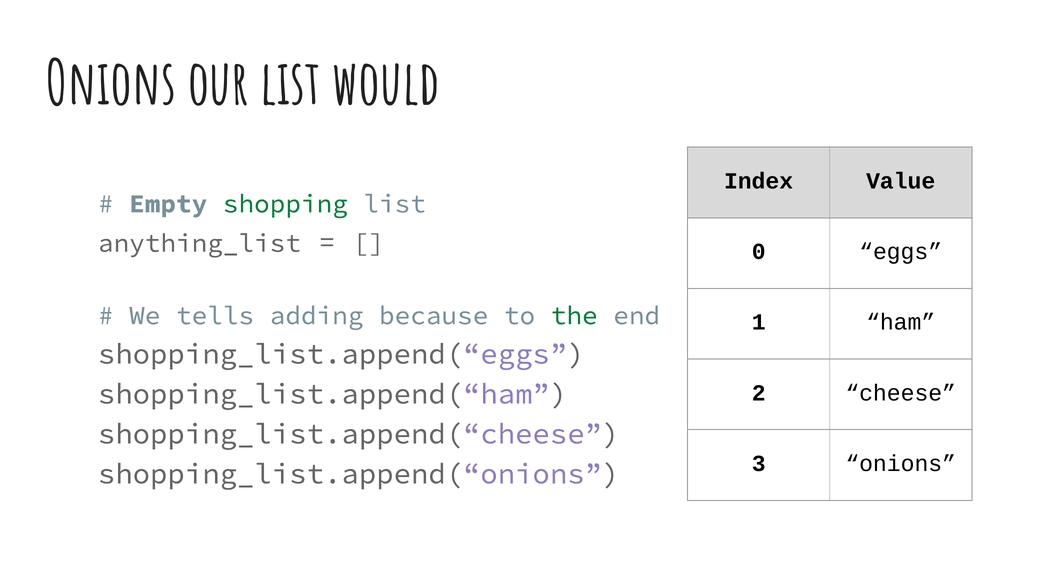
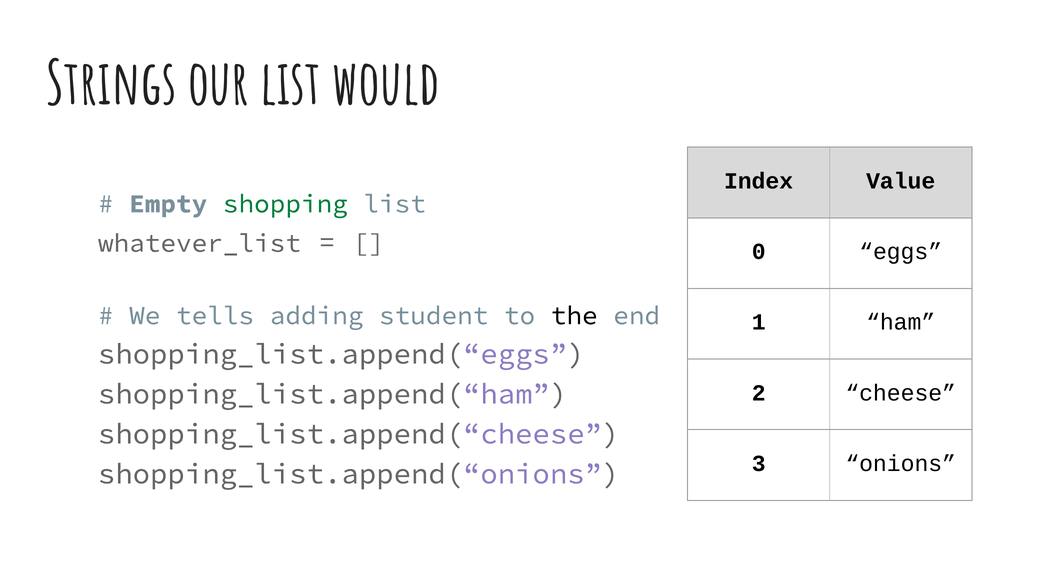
Onions: Onions -> Strings (111, 84)
anything_list: anything_list -> whatever_list (199, 243)
because: because -> student (434, 315)
the colour: green -> black (574, 315)
